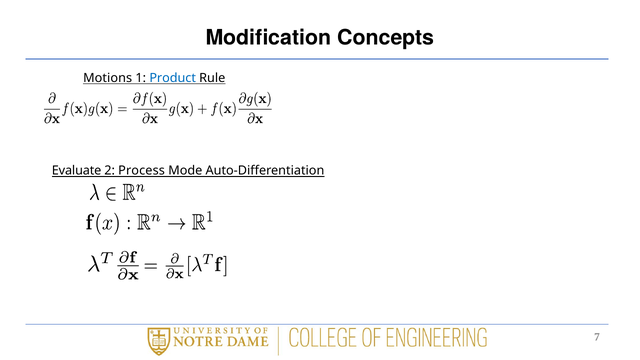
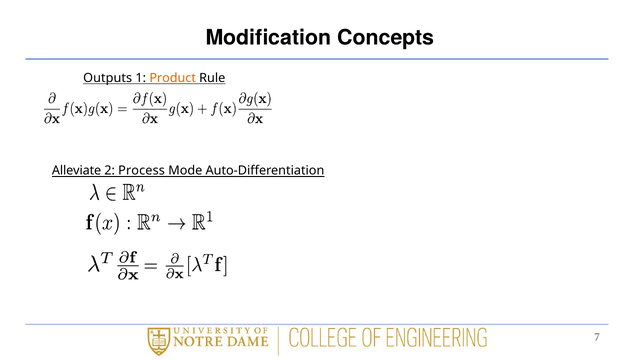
Motions: Motions -> Outputs (108, 78)
Product colour: blue -> orange (173, 78)
Evaluate: Evaluate -> Alleviate (77, 171)
